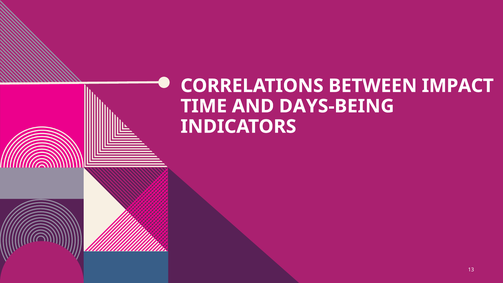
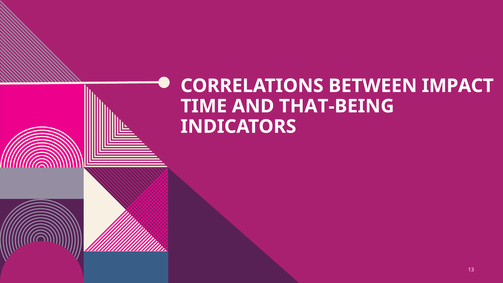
DAYS-BEING: DAYS-BEING -> THAT-BEING (337, 106)
